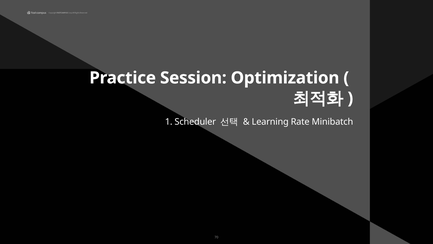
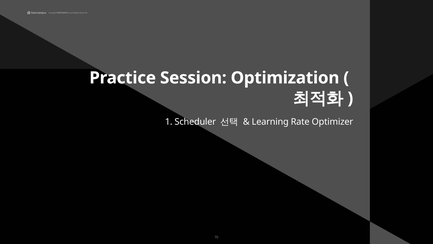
Minibatch: Minibatch -> Optimizer (332, 122)
